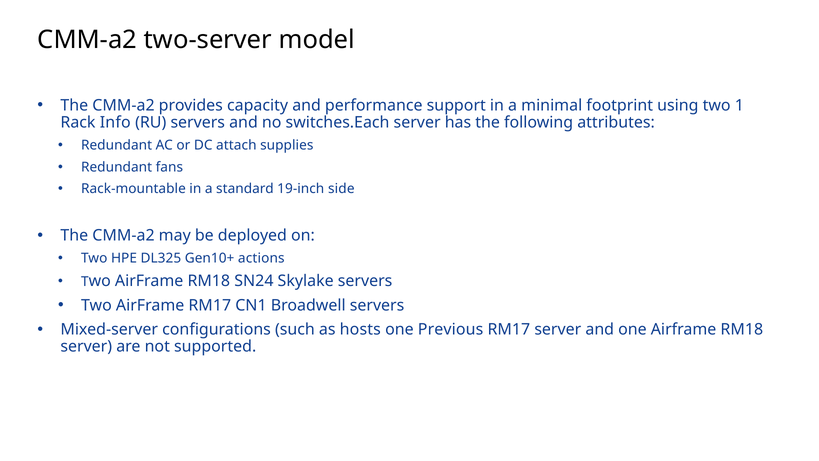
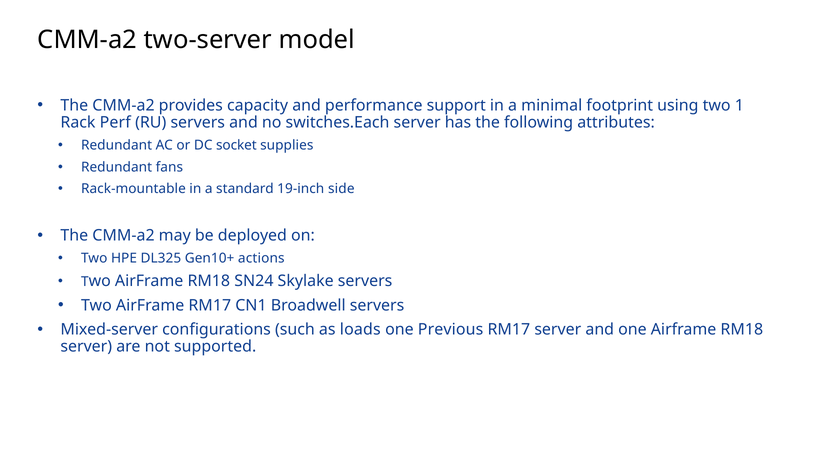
Info: Info -> Perf (115, 122)
attach: attach -> socket (236, 145)
hosts: hosts -> loads (360, 329)
